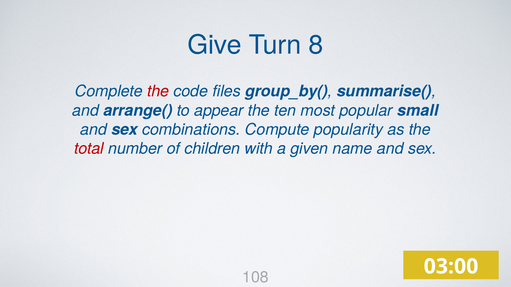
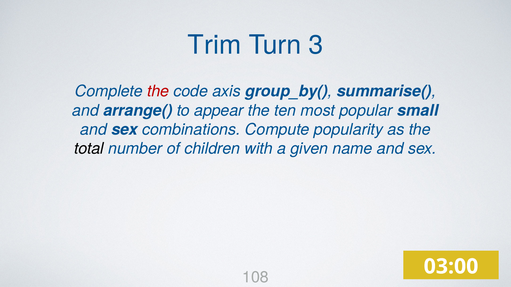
Give: Give -> Trim (214, 45)
8: 8 -> 3 (316, 45)
files: files -> axis (227, 91)
total colour: red -> black (89, 149)
